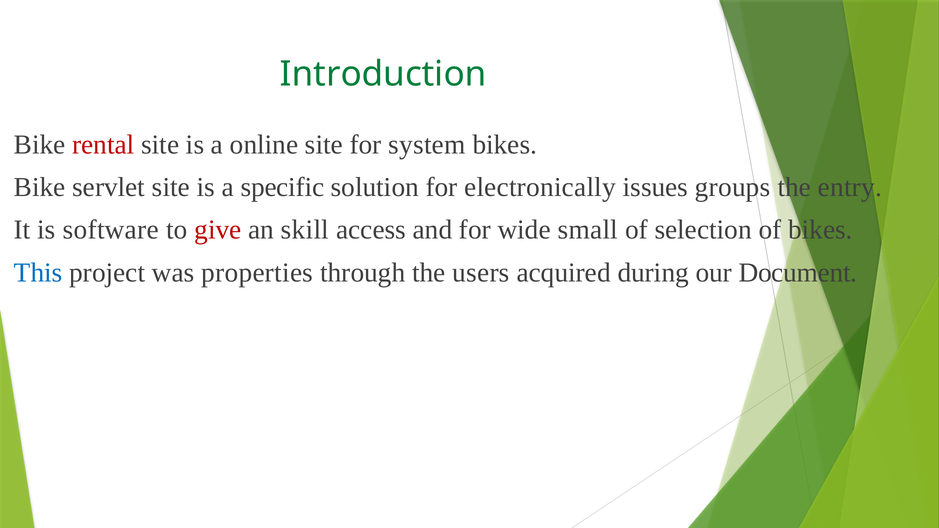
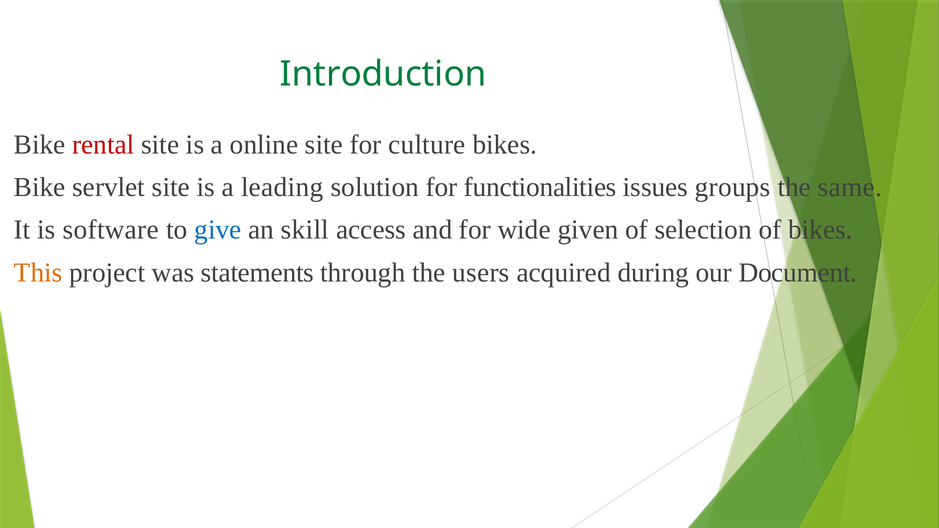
system: system -> culture (427, 145)
specific: specific -> leading (282, 187)
electronically: electronically -> functionalities (540, 187)
entry: entry -> same (850, 187)
give colour: red -> blue (218, 230)
small: small -> given (588, 230)
This colour: blue -> orange (38, 273)
properties: properties -> statements (257, 273)
